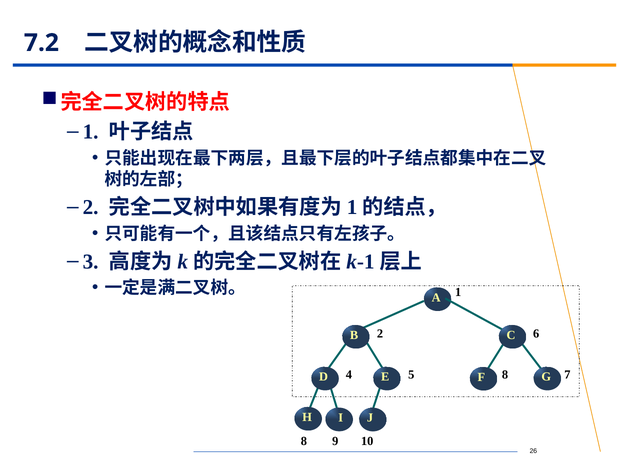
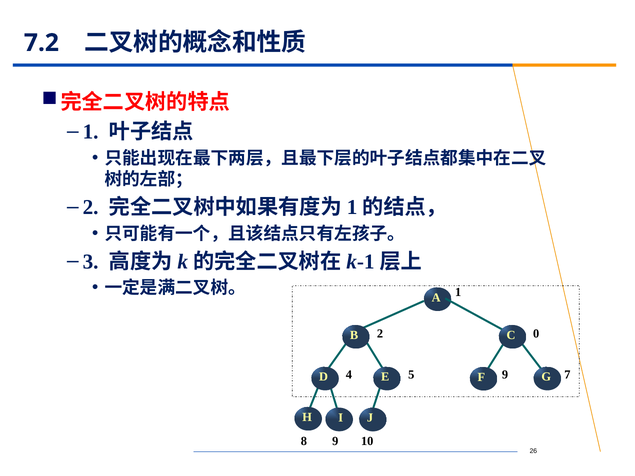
6: 6 -> 0 (536, 334)
4 8: 8 -> 9 (505, 375)
